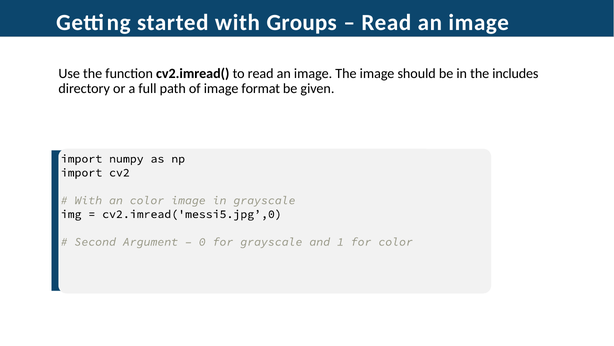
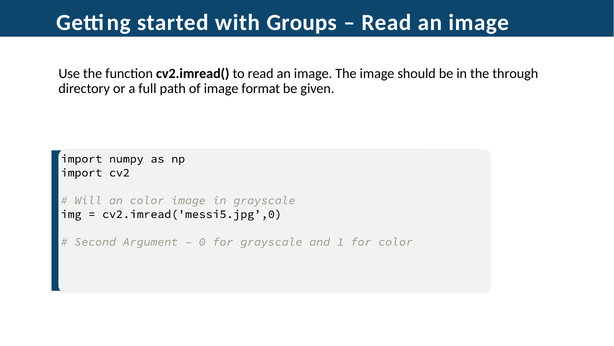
includes: includes -> through (515, 73)
With: With -> Will (88, 200)
